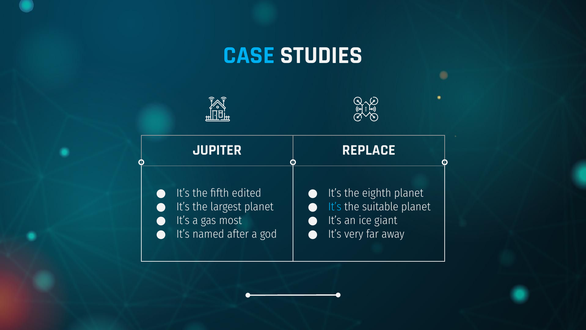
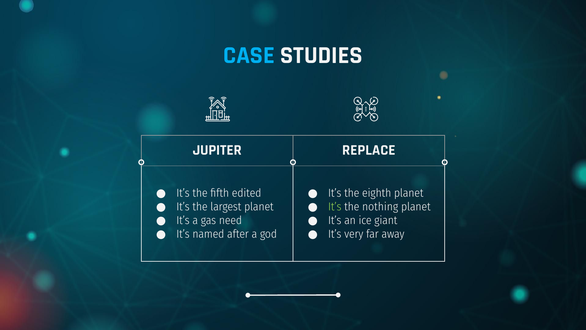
It’s colour: light blue -> light green (335, 207)
suitable: suitable -> nothing (380, 207)
most: most -> need (230, 220)
